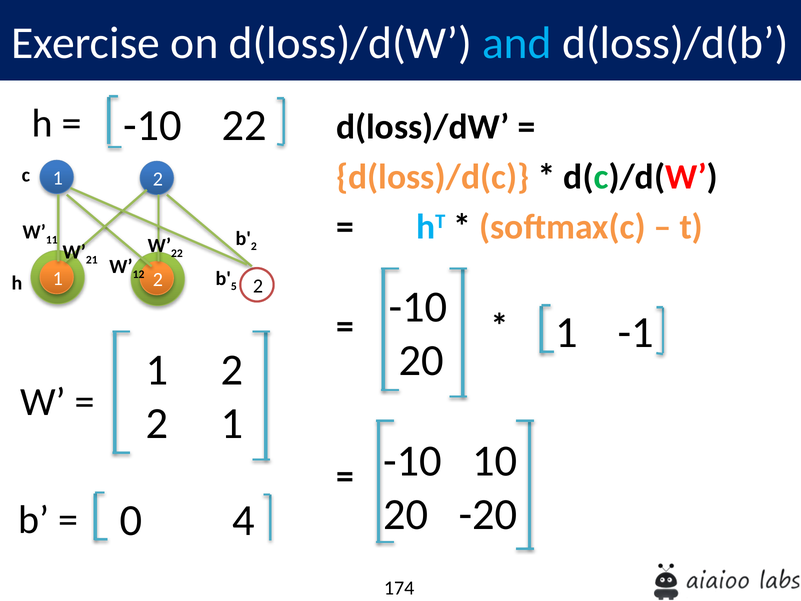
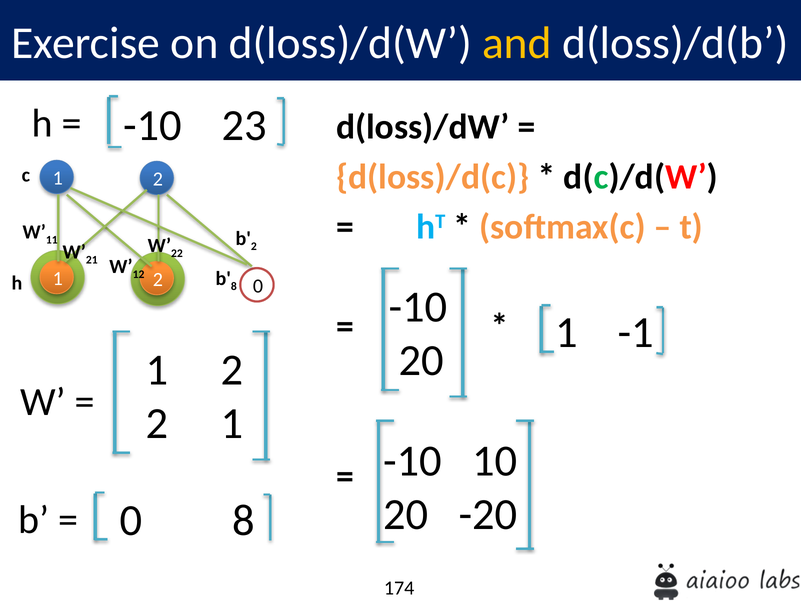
and colour: light blue -> yellow (517, 43)
-10 22: 22 -> 23 (244, 125)
b 5: 5 -> 8 (234, 286)
2: 2 -> 0 (258, 286)
0 4: 4 -> 8 (244, 520)
